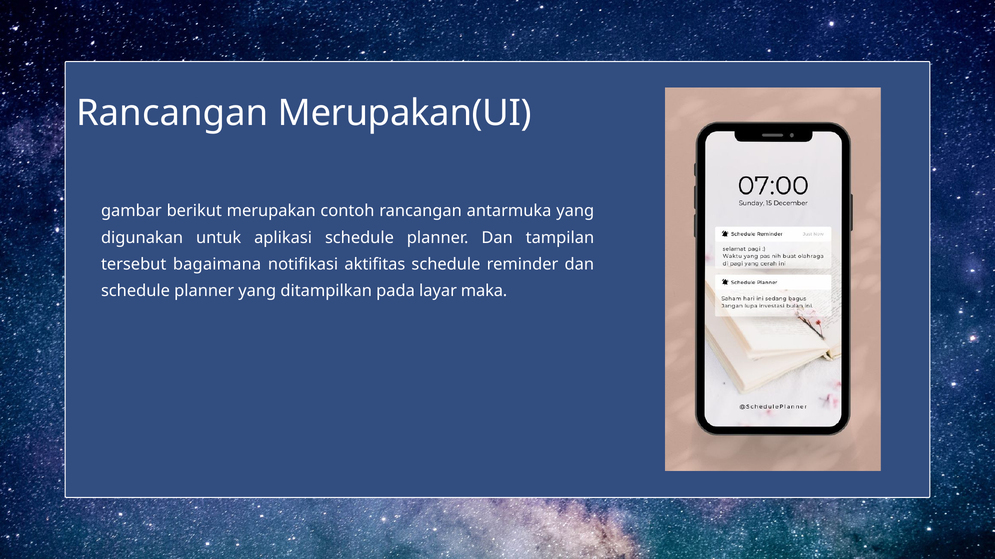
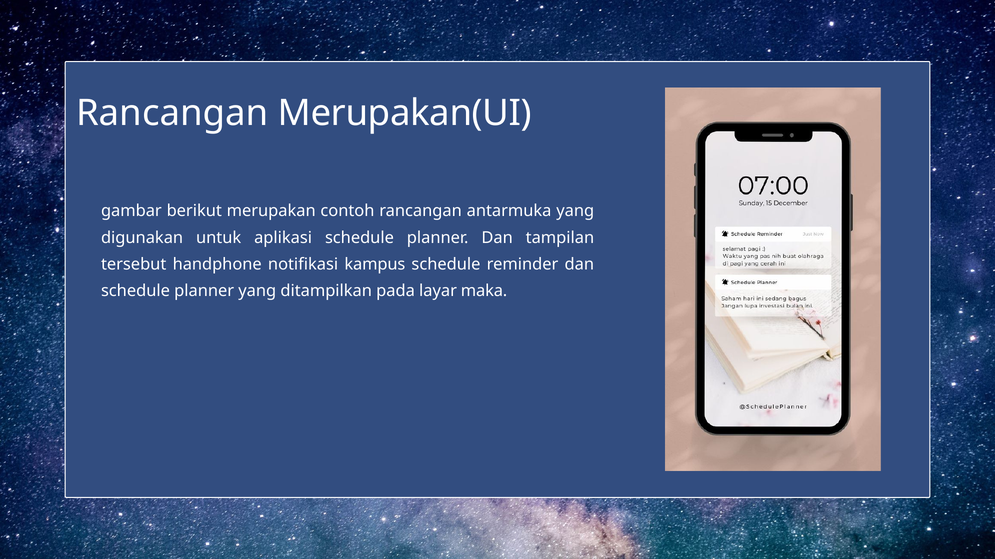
bagaimana: bagaimana -> handphone (217, 265)
aktifitas: aktifitas -> kampus (375, 265)
